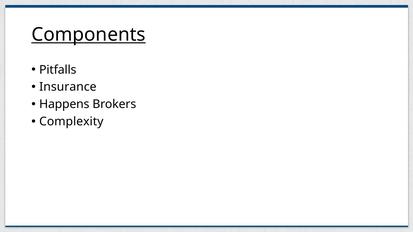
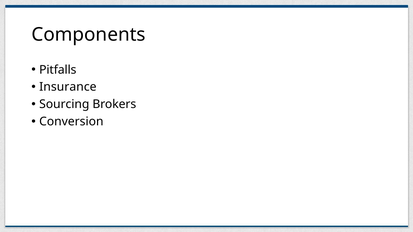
Components underline: present -> none (89, 35)
Happens: Happens -> Sourcing (64, 104)
Complexity: Complexity -> Conversion (71, 122)
